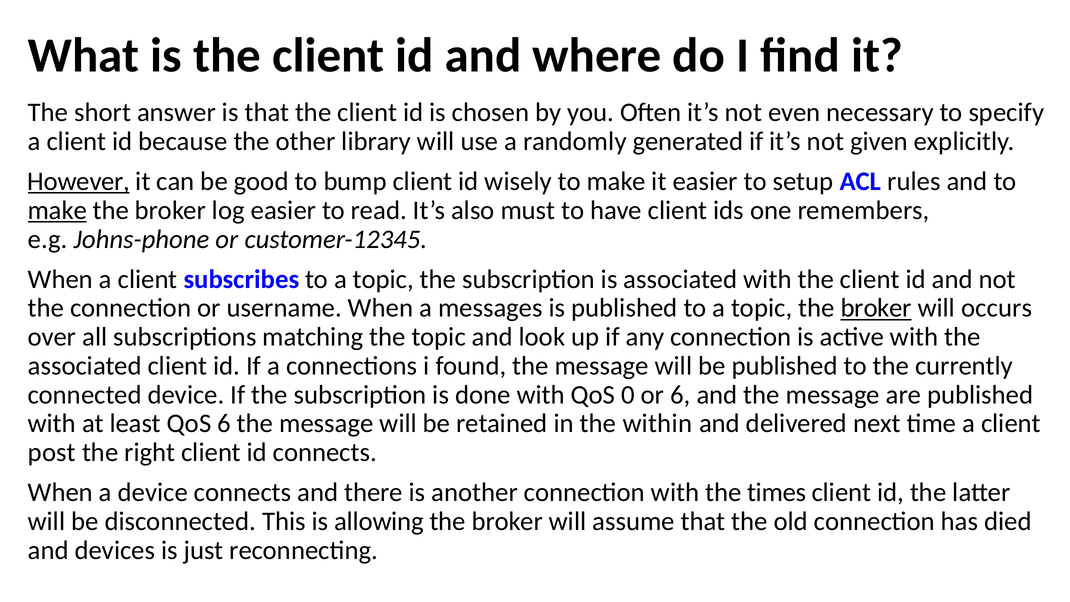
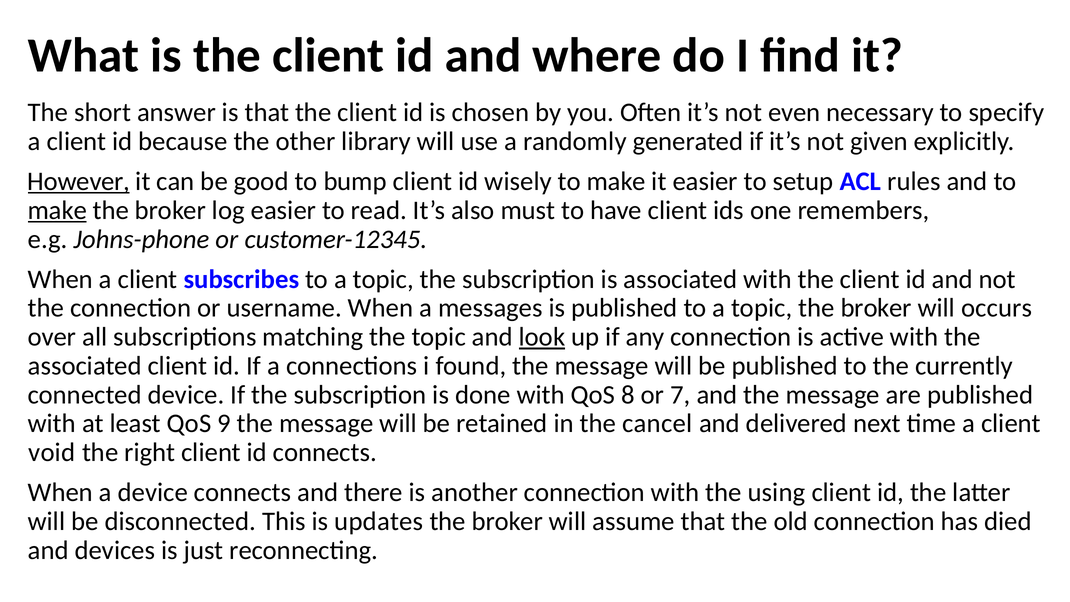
broker underline: present -> none (876, 308)
look underline: none -> present (542, 337)
0: 0 -> 8 (628, 395)
or 6: 6 -> 7 (680, 395)
QoS 6: 6 -> 9 (224, 424)
within: within -> cancel (657, 424)
post: post -> void (52, 452)
times: times -> using (776, 492)
allowing: allowing -> updates (379, 521)
